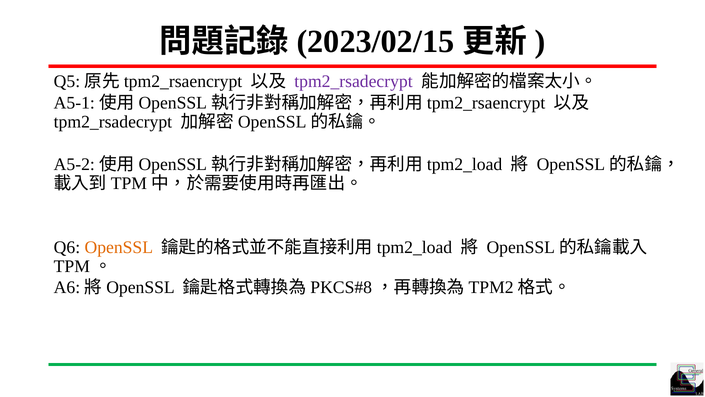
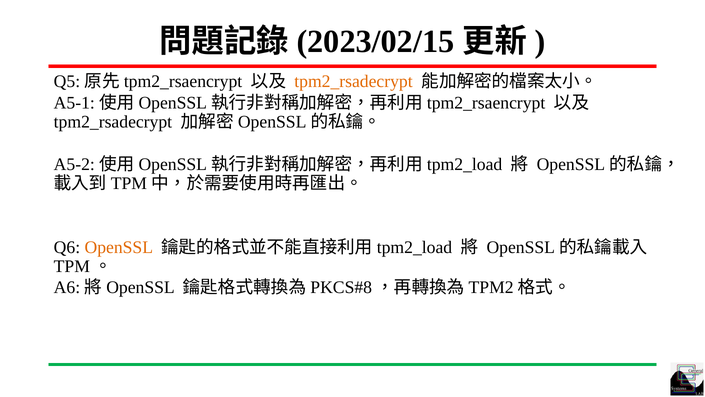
tpm2_rsadecrypt colour: purple -> orange (353, 82)
